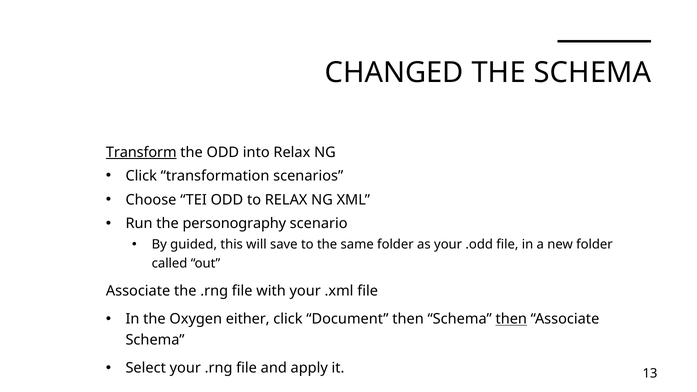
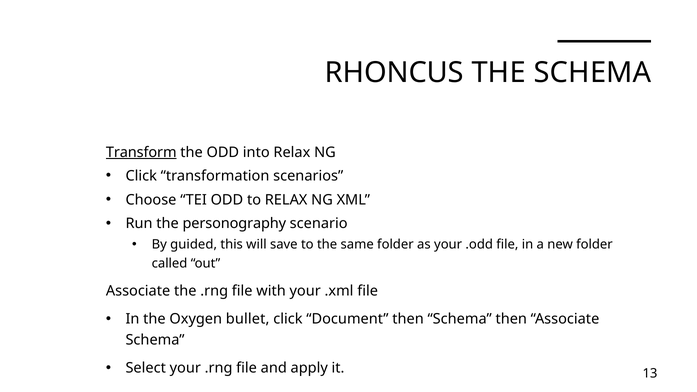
CHANGED: CHANGED -> RHONCUS (394, 73)
either: either -> bullet (248, 319)
then underline: present -> none (511, 319)
